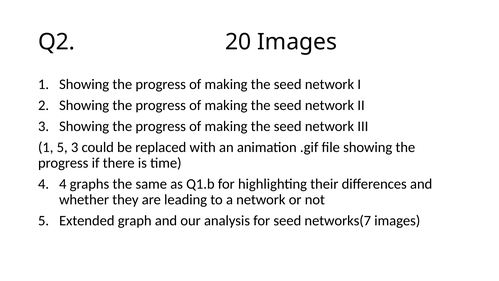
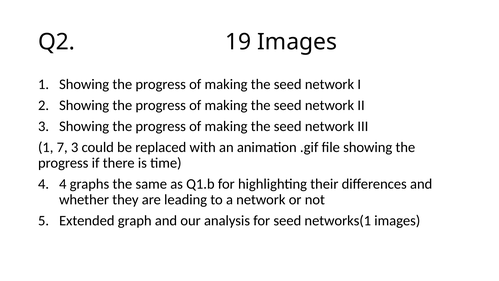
20: 20 -> 19 (238, 42)
1 5: 5 -> 7 (62, 147)
networks(7: networks(7 -> networks(1 (338, 220)
